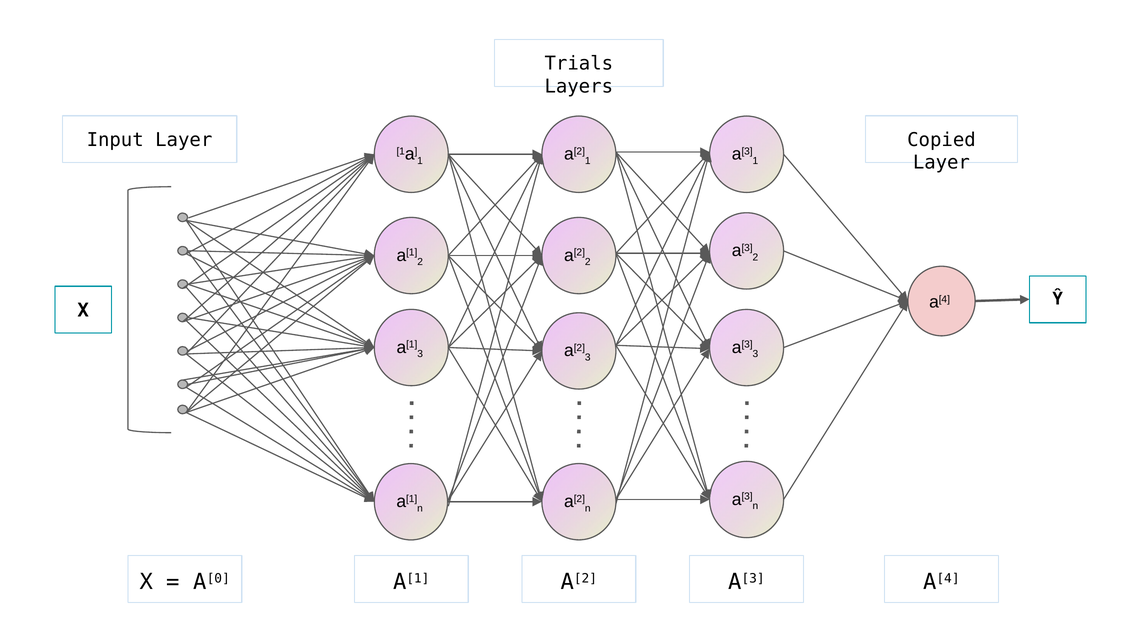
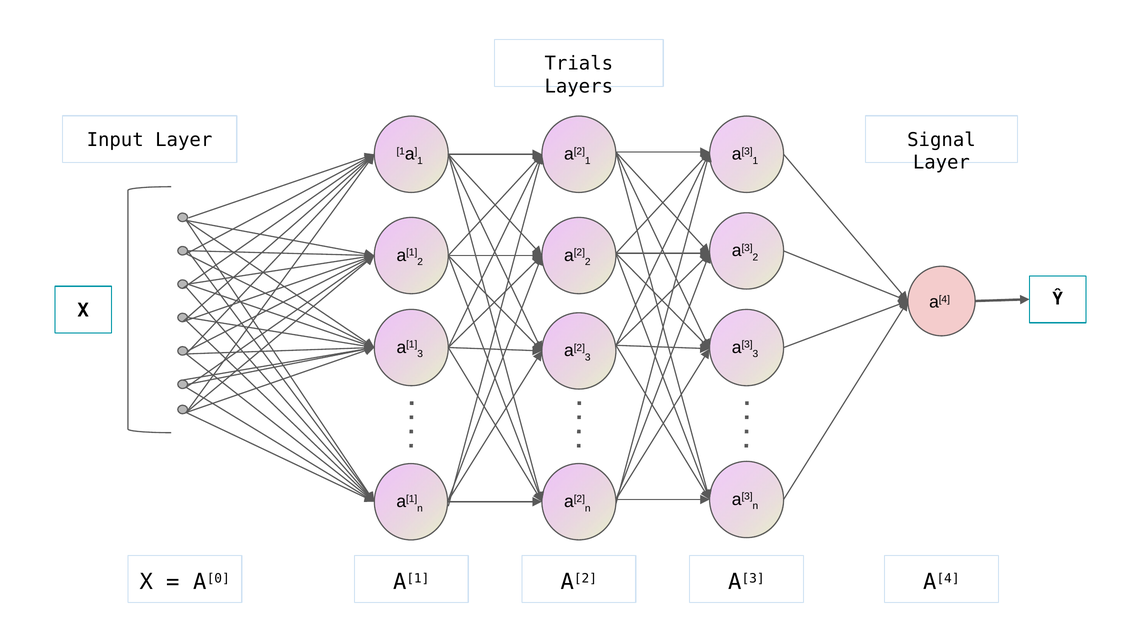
Copied: Copied -> Signal (941, 140)
